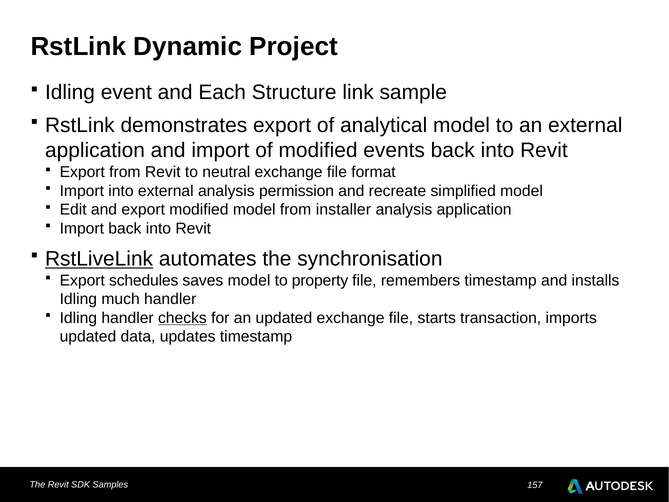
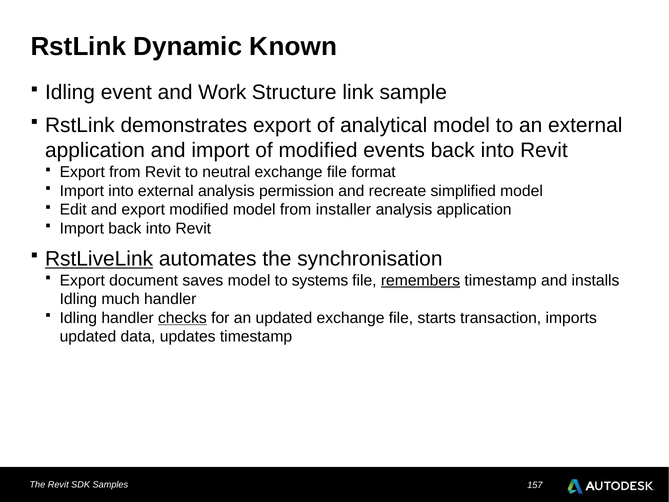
Project: Project -> Known (293, 46)
Each: Each -> Work (222, 92)
schedules: schedules -> document (144, 280)
property: property -> systems (320, 280)
remembers underline: none -> present (421, 280)
